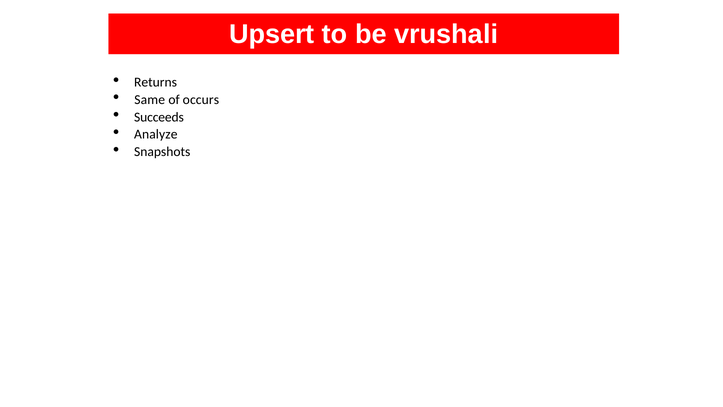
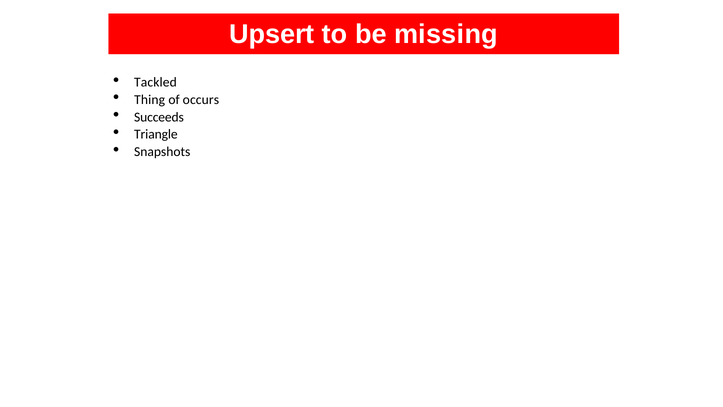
vrushali: vrushali -> missing (446, 34)
Returns: Returns -> Tackled (155, 82)
Same: Same -> Thing (150, 100)
Analyze: Analyze -> Triangle (156, 134)
